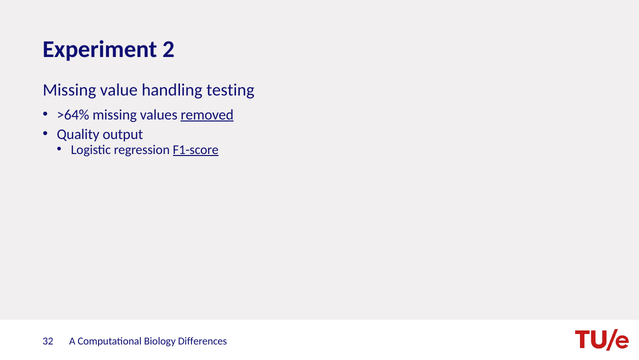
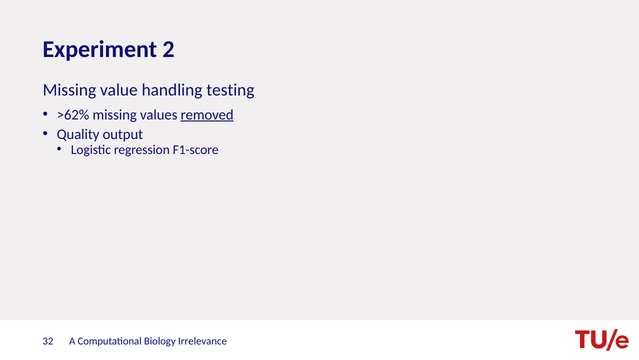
>64%: >64% -> >62% (73, 115)
F1-score underline: present -> none (196, 150)
Differences: Differences -> Irrelevance (203, 341)
